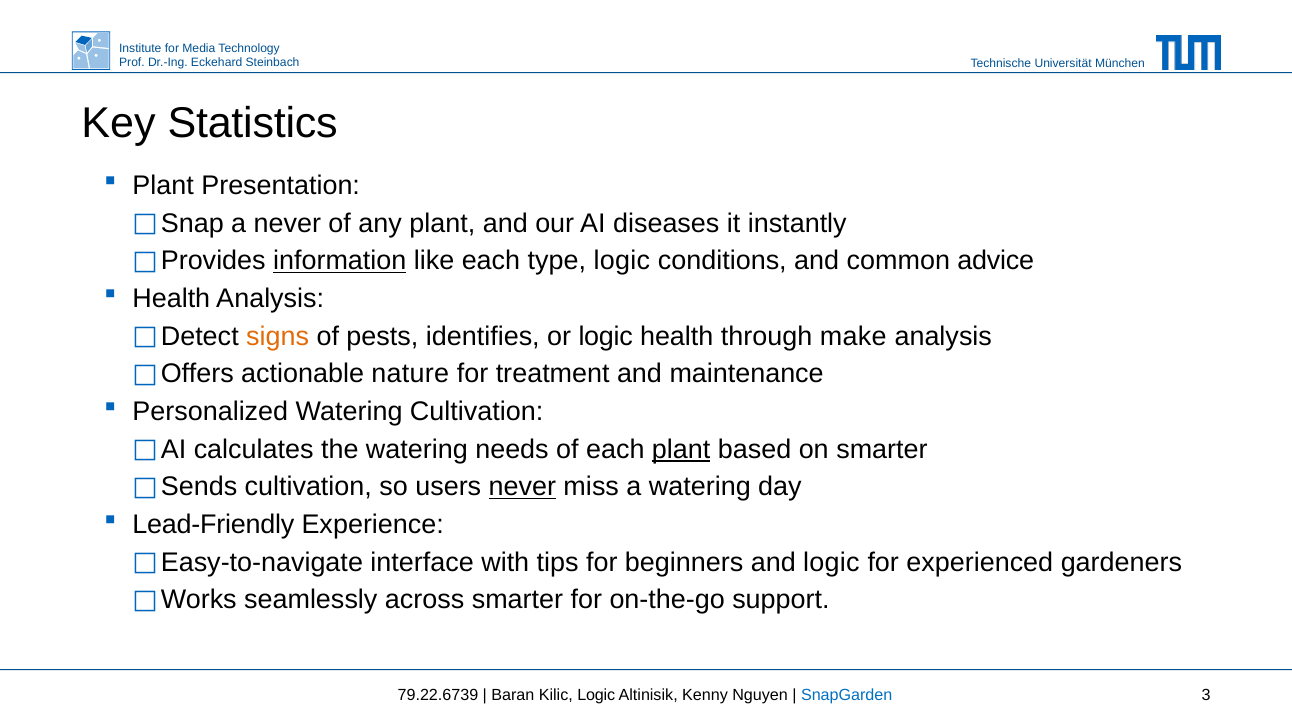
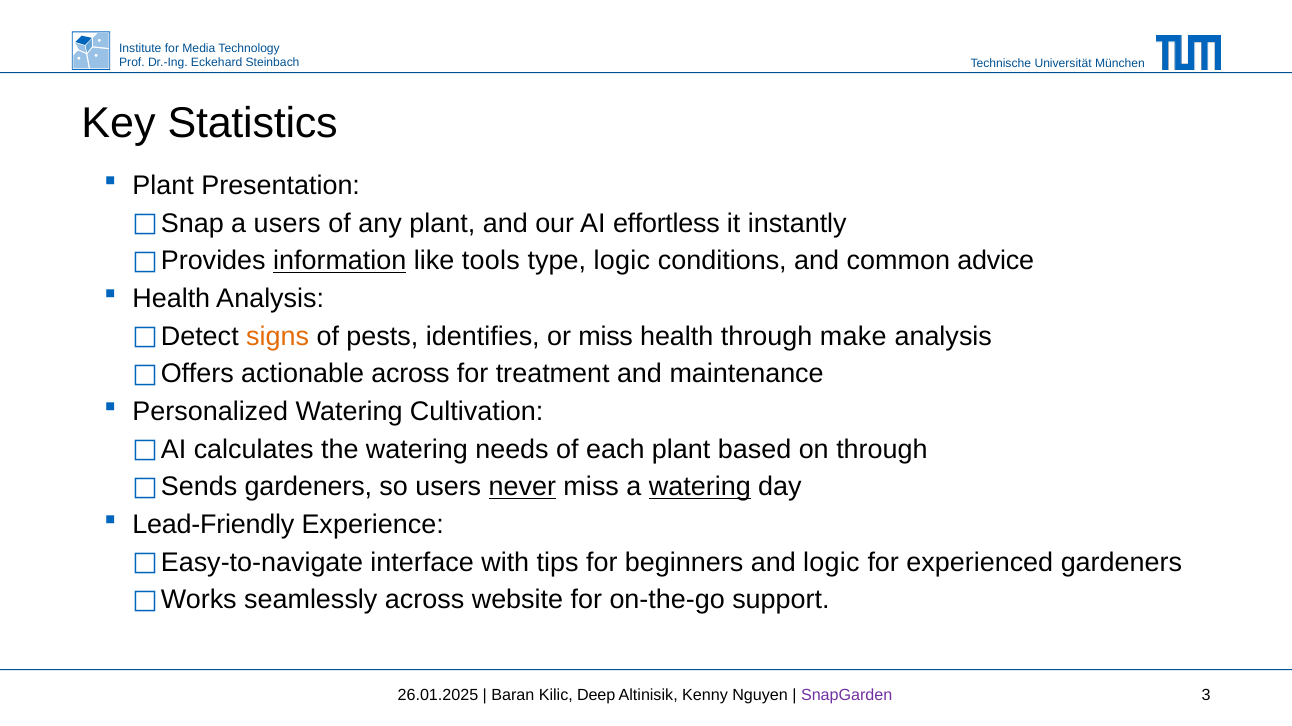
a never: never -> users (287, 224)
diseases: diseases -> effortless (666, 224)
like each: each -> tools (491, 261)
or logic: logic -> miss (606, 337)
actionable nature: nature -> across (411, 374)
plant underline: present -> none (681, 450)
on smarter: smarter -> through (882, 450)
cultivation: cultivation -> gardeners (308, 487)
watering underline: none -> present (700, 487)
across smarter: smarter -> website (517, 600)
79.22.6739: 79.22.6739 -> 26.01.2025 (438, 696)
Kilic Logic: Logic -> Deep (596, 696)
SnapGarden colour: blue -> purple (847, 696)
